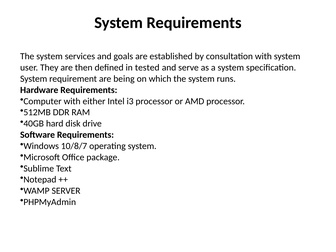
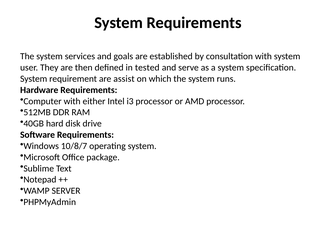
being: being -> assist (124, 79)
